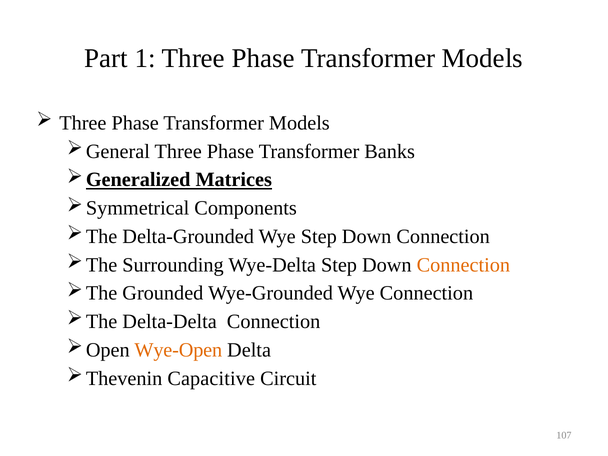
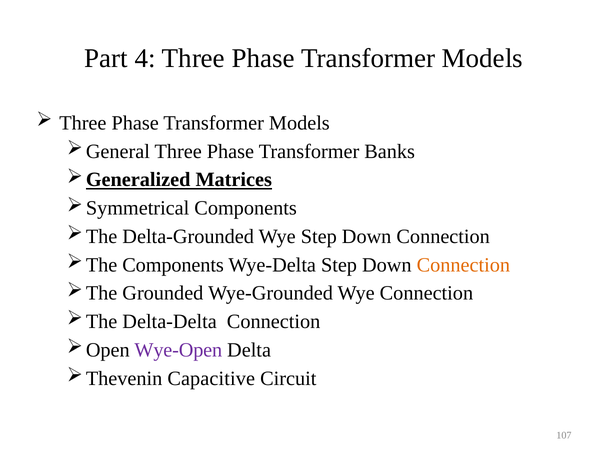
1: 1 -> 4 (145, 58)
Surrounding: Surrounding -> Components (173, 265)
Wye-Open colour: orange -> purple (178, 350)
